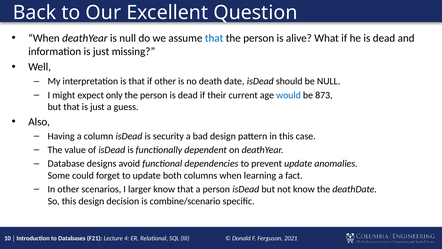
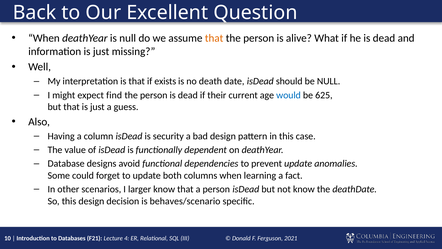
that colour: blue -> orange (214, 38)
if other: other -> exists (165, 81)
only: only -> find (114, 95)
873: 873 -> 625 (324, 95)
combine/scenario: combine/scenario -> behaves/scenario (185, 201)
